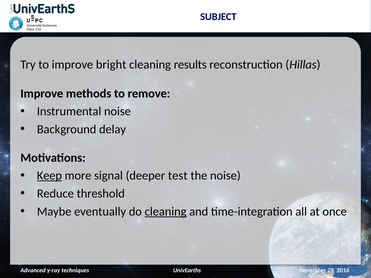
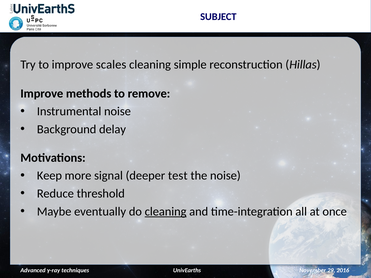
bright: bright -> scales (111, 64)
results: results -> simple (190, 64)
Keep underline: present -> none (49, 176)
